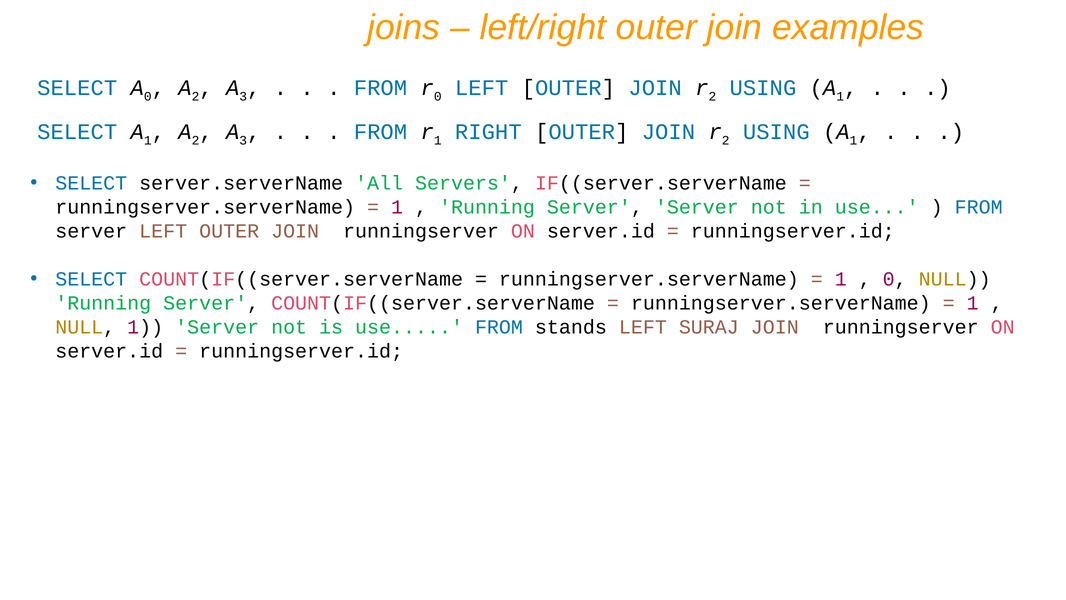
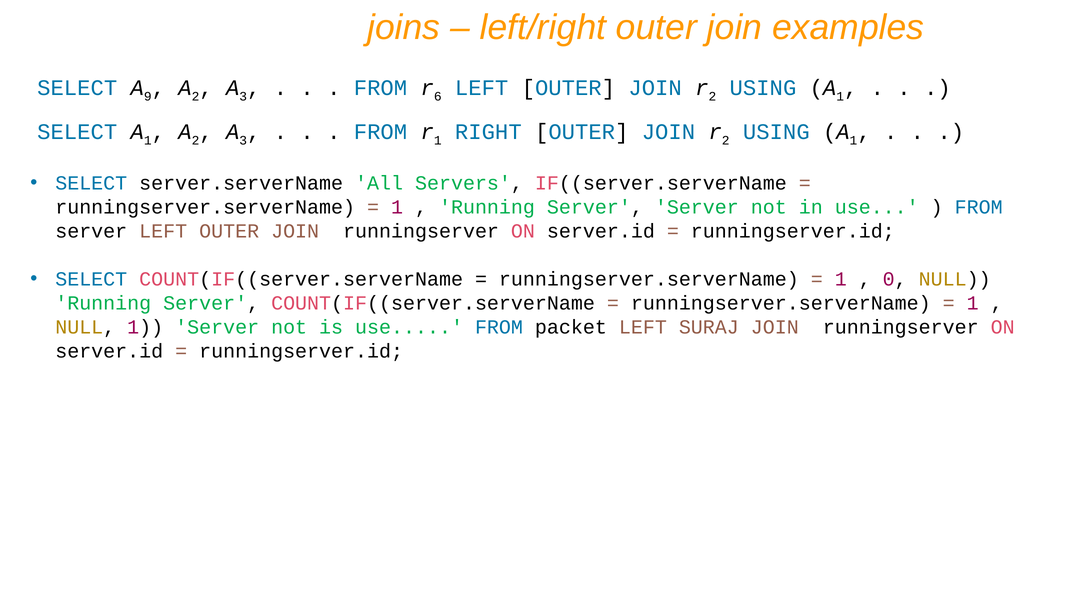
0: 0 -> 9 (148, 97)
0: 0 -> 6 (438, 97)
stands: stands -> packet (571, 327)
